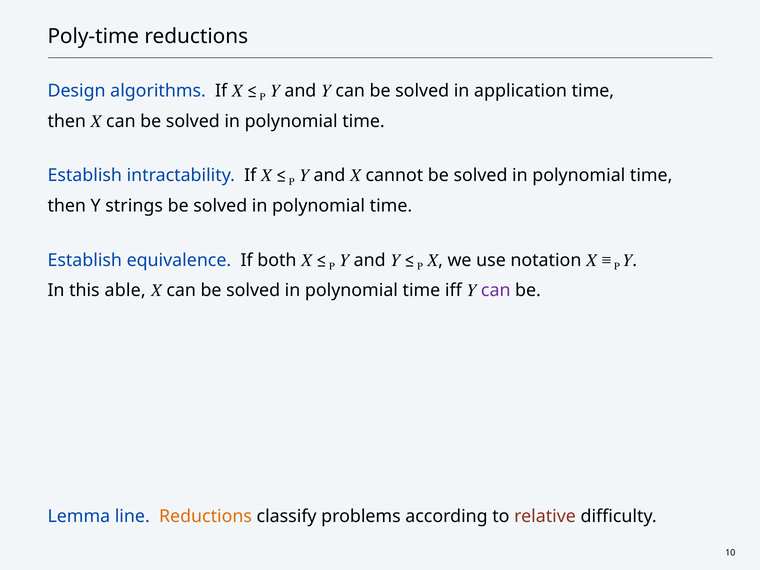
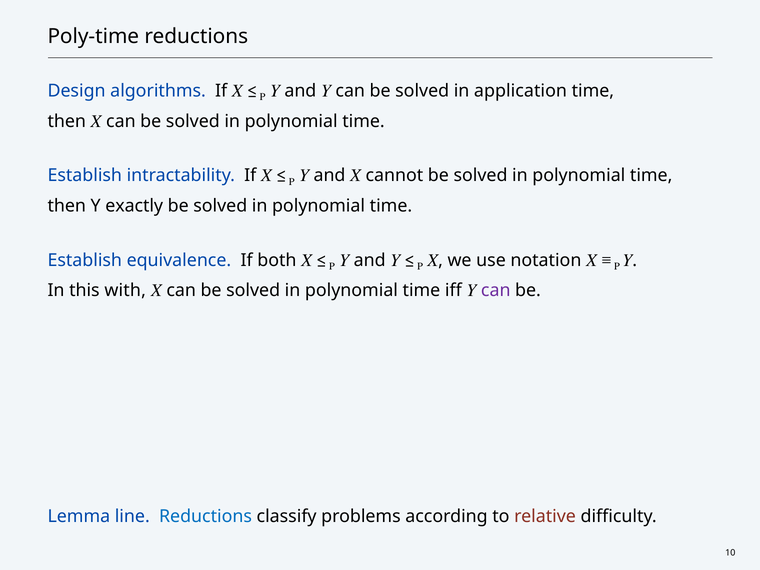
strings: strings -> exactly (134, 206)
able: able -> with (125, 290)
Reductions colour: orange -> blue (205, 516)
